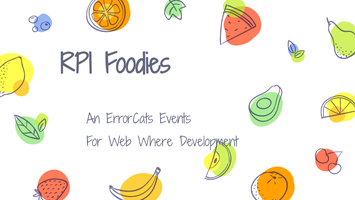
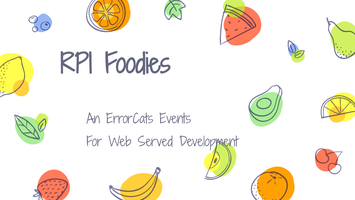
Where: Where -> Served (155, 142)
